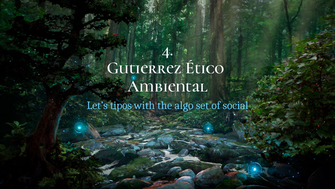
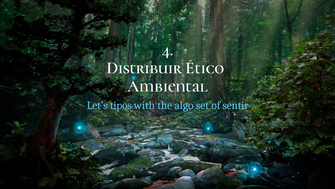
Gutierrez: Gutierrez -> Distribuir (144, 68)
social: social -> sentir (236, 105)
